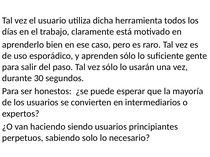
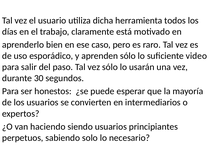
gente: gente -> video (196, 56)
